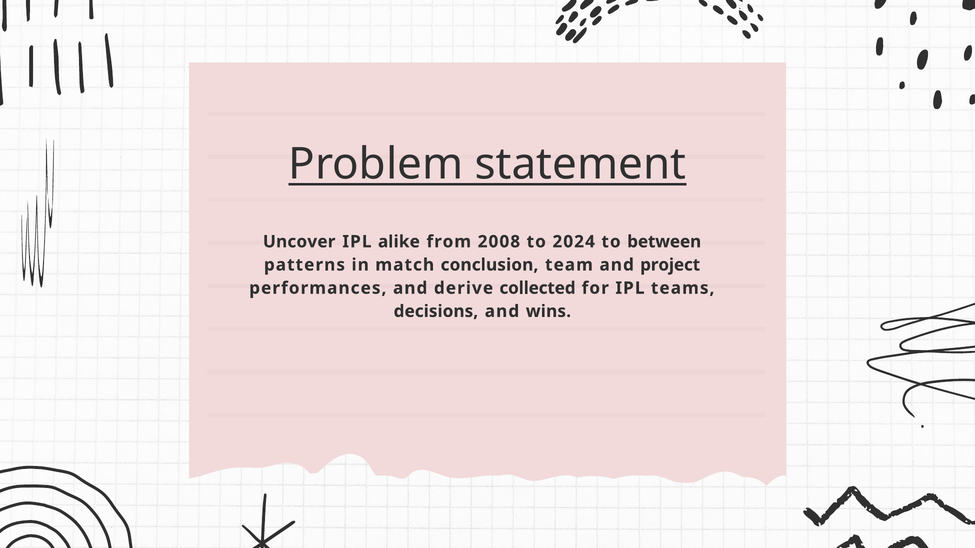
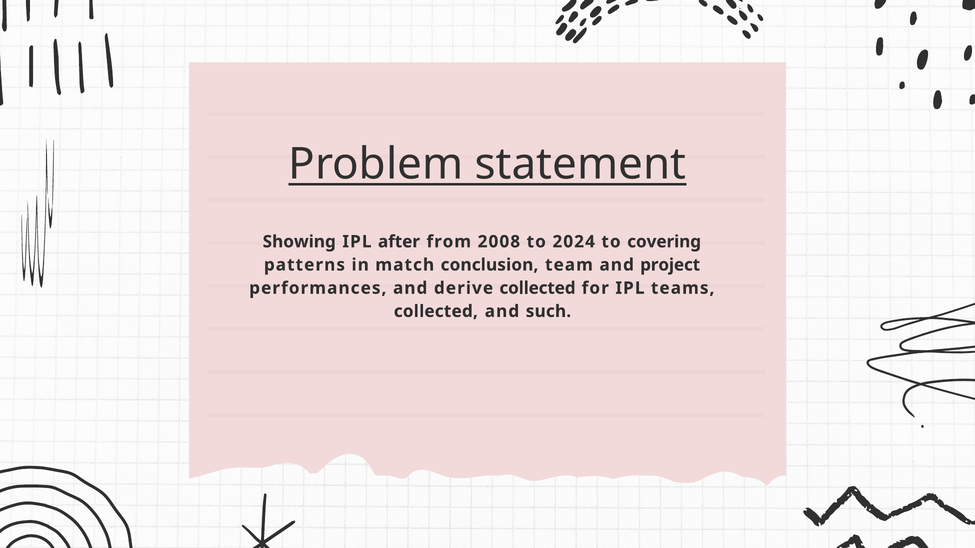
Uncover: Uncover -> Showing (299, 242)
alike: alike -> after (399, 242)
between: between -> covering (664, 242)
decisions: decisions -> collected (436, 312)
wins: wins -> such (548, 312)
